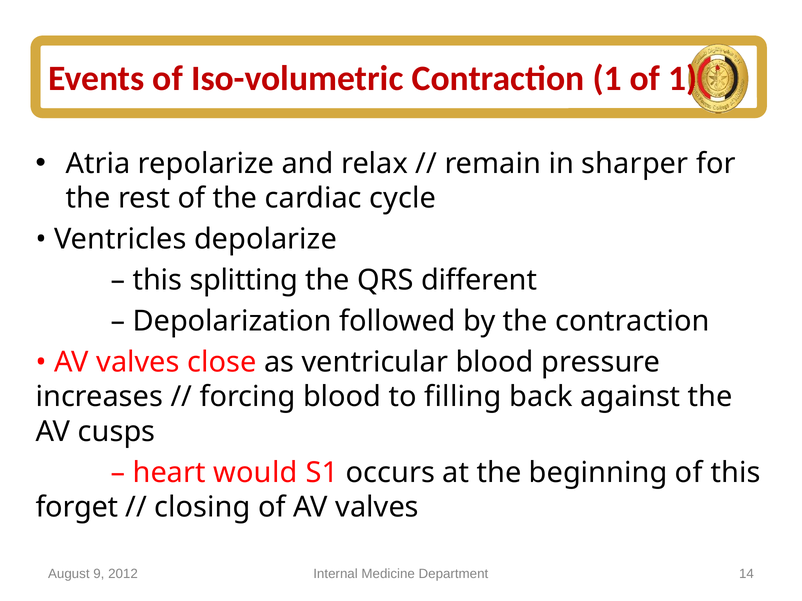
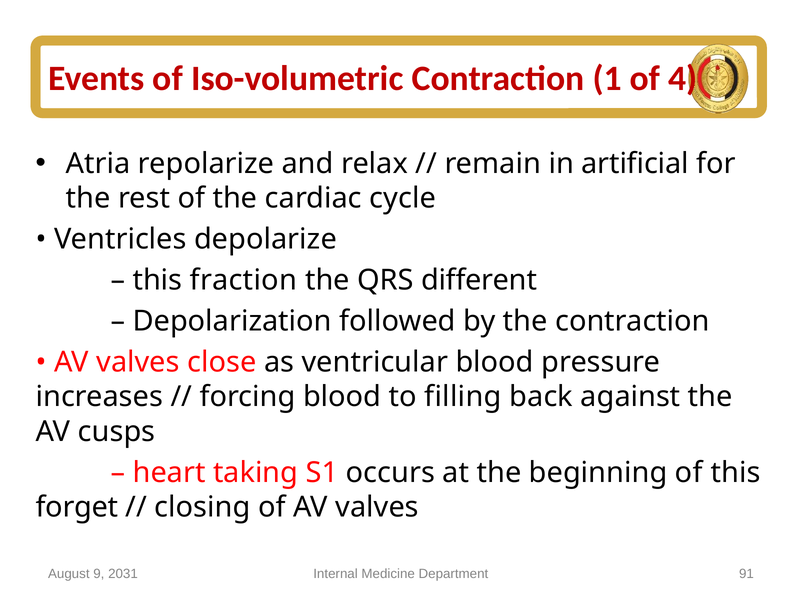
of 1: 1 -> 4 (683, 79)
sharper: sharper -> artificial (635, 164)
splitting: splitting -> fraction (243, 280)
would: would -> taking (256, 473)
2012: 2012 -> 2031 (123, 574)
14: 14 -> 91 (746, 574)
